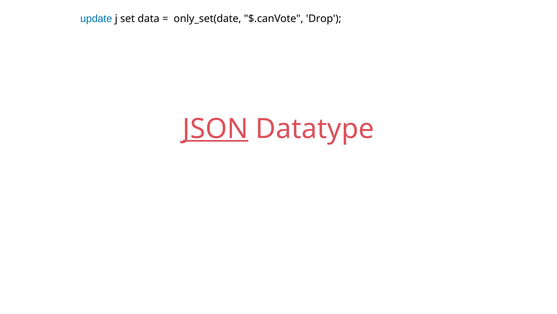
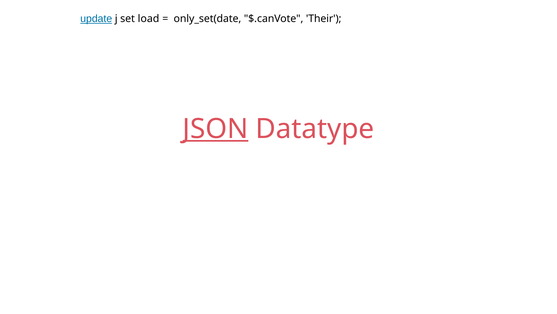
update underline: none -> present (96, 19)
data: data -> load (149, 19)
Drop: Drop -> Their (324, 19)
